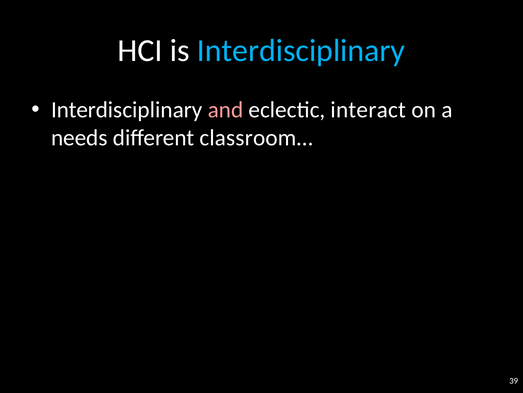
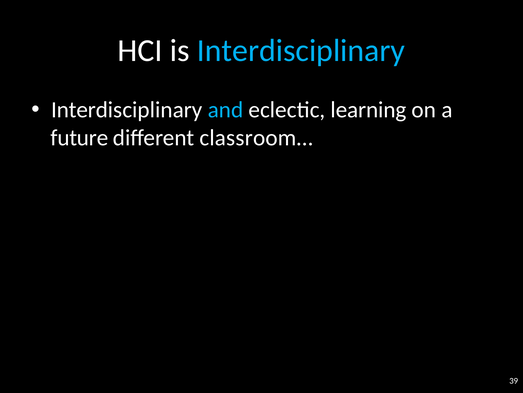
and colour: pink -> light blue (226, 110)
interact: interact -> learning (368, 110)
needs: needs -> future (79, 138)
